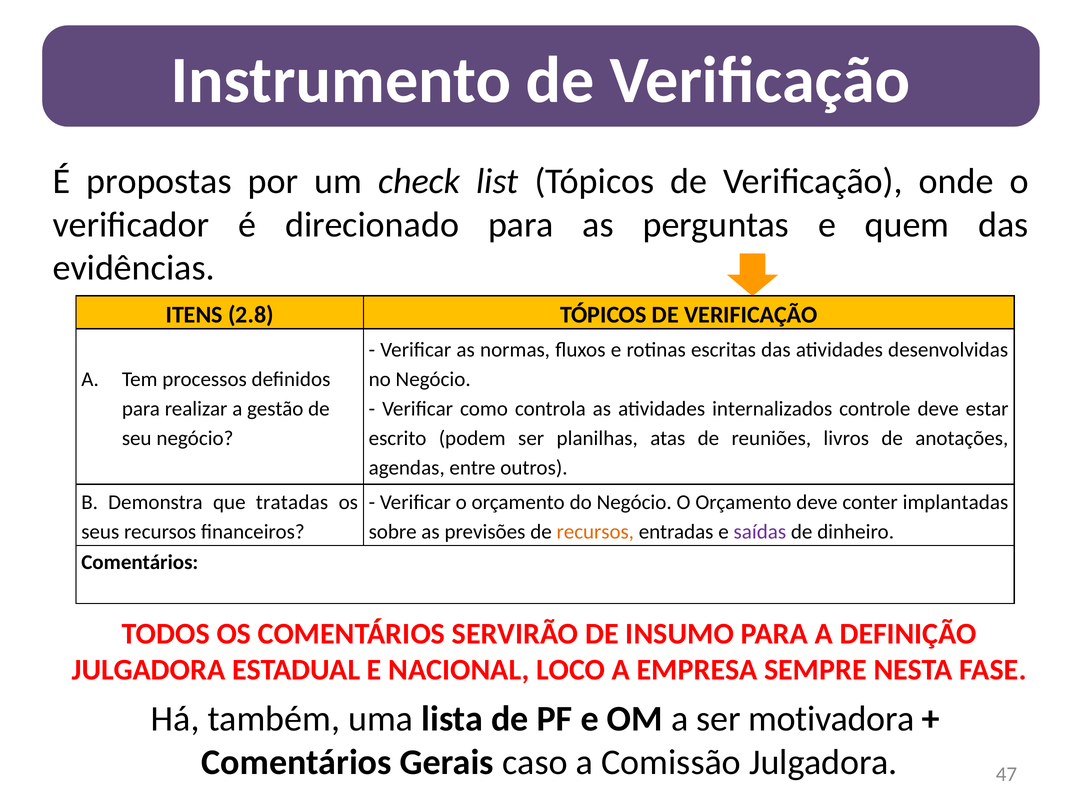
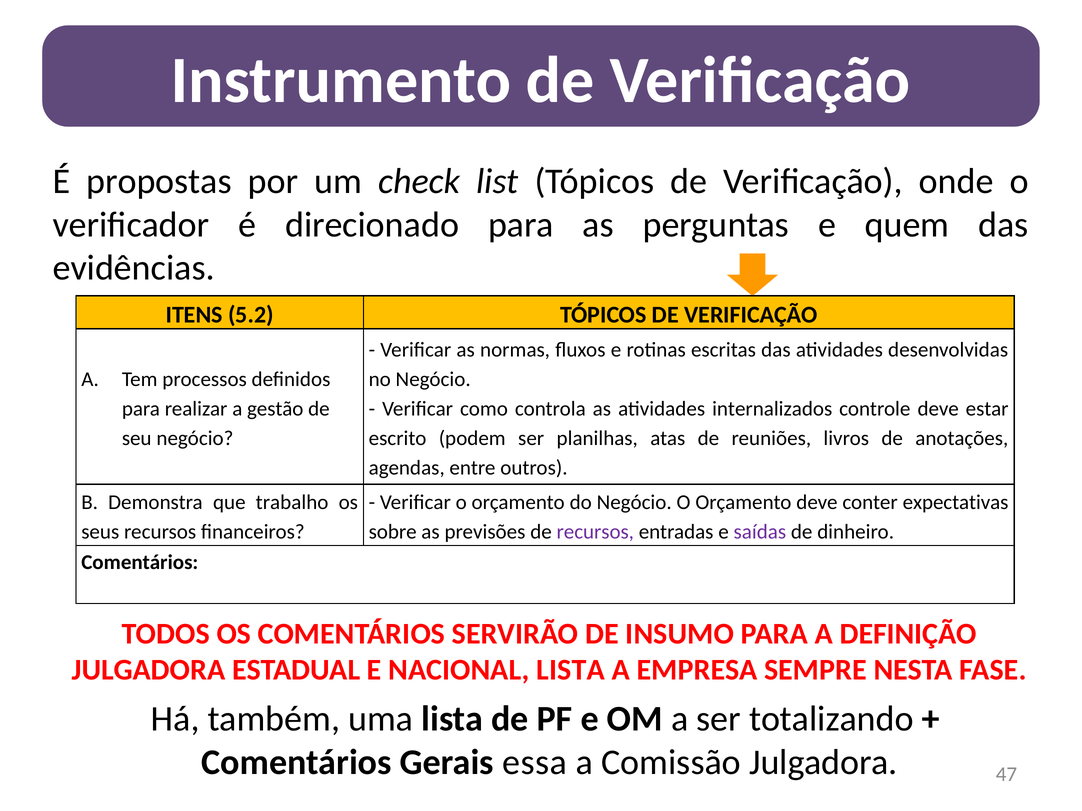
2.8: 2.8 -> 5.2 (251, 315)
tratadas: tratadas -> trabalho (292, 503)
implantadas: implantadas -> expectativas (956, 503)
recursos colour: orange -> purple (595, 532)
NACIONAL LOCO: LOCO -> LISTA (571, 670)
motivadora: motivadora -> totalizando (831, 719)
caso: caso -> essa (535, 763)
